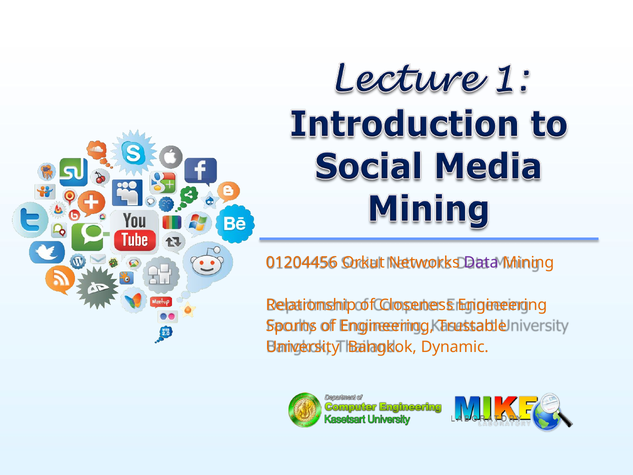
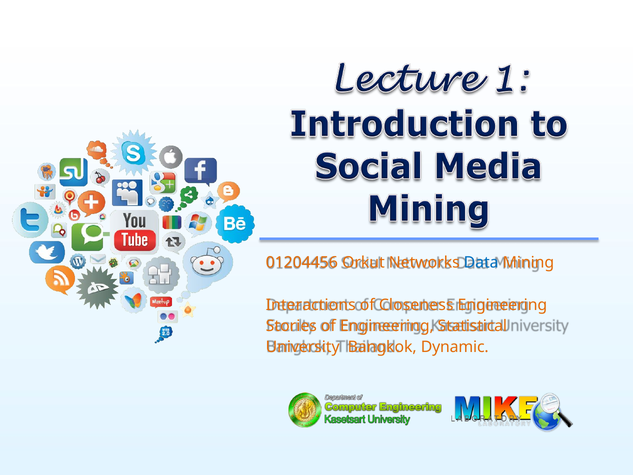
Data colour: purple -> blue (481, 262)
Relationship: Relationship -> Interactions (311, 305)
Sporns: Sporns -> Stories (291, 326)
Trustable: Trustable -> Statistical (472, 326)
